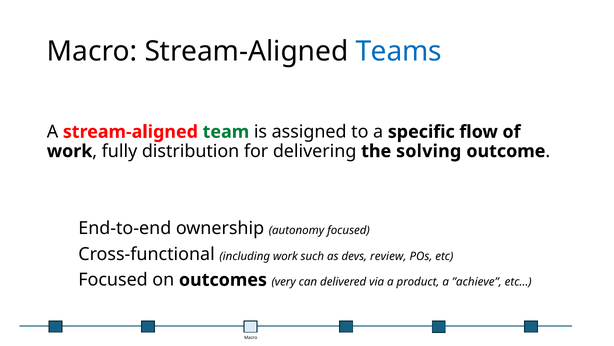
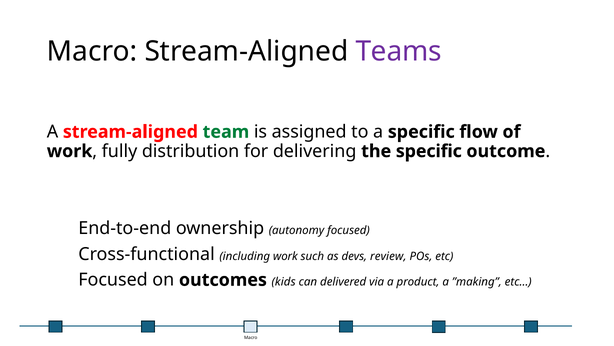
Teams colour: blue -> purple (399, 52)
the solving: solving -> specific (429, 151)
very: very -> kids (284, 282)
”achieve: ”achieve -> ”making (477, 282)
